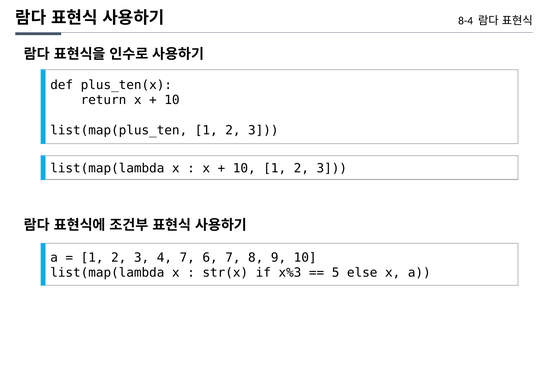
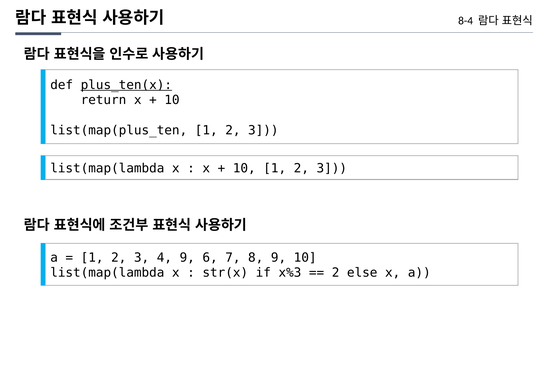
plus_ten(x underline: none -> present (126, 85)
4 7: 7 -> 9 (187, 258)
5: 5 -> 2 (336, 273)
